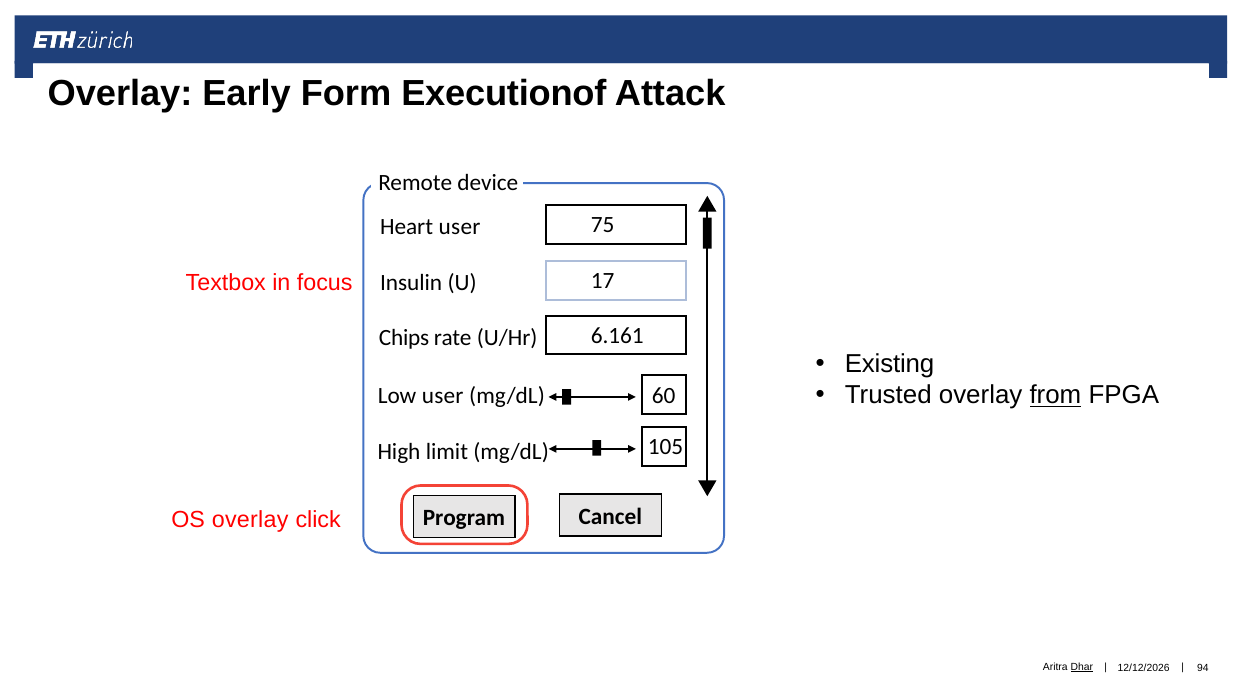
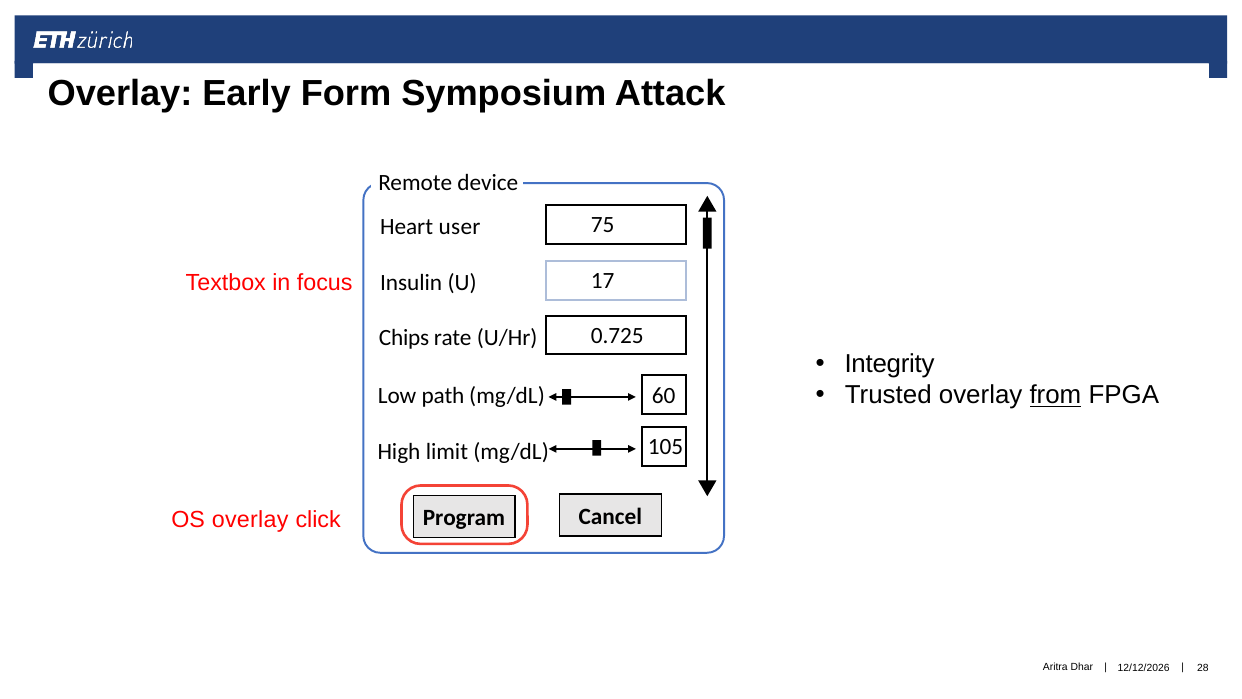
Executionof: Executionof -> Symposium (504, 93)
6.161: 6.161 -> 0.725 (617, 336)
Existing: Existing -> Integrity (890, 364)
Low user: user -> path (443, 395)
94: 94 -> 28 (1203, 668)
Dhar underline: present -> none (1082, 667)
